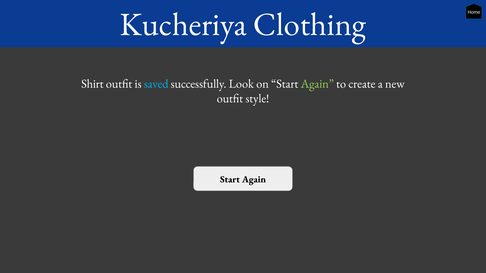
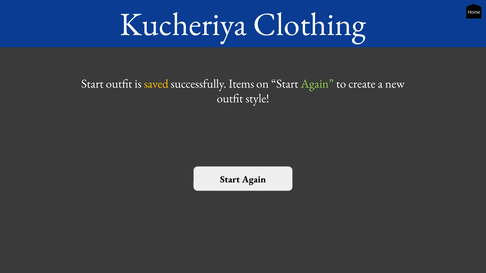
Shirt: Shirt -> Start (92, 84)
saved colour: light blue -> yellow (156, 84)
Look: Look -> Items (241, 84)
